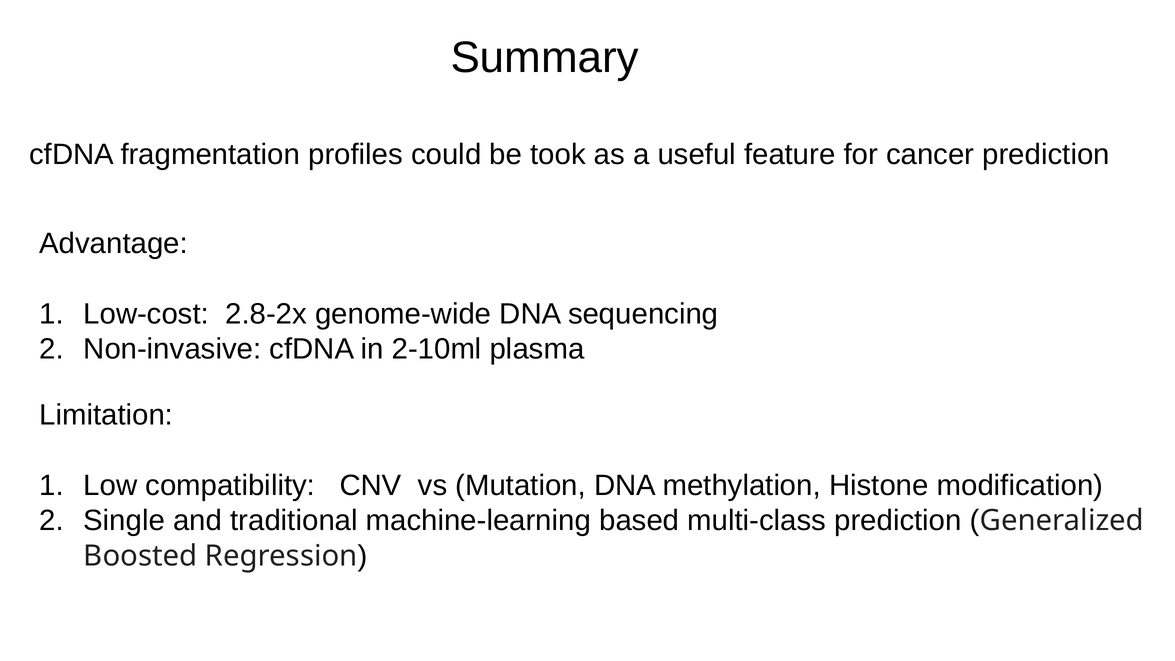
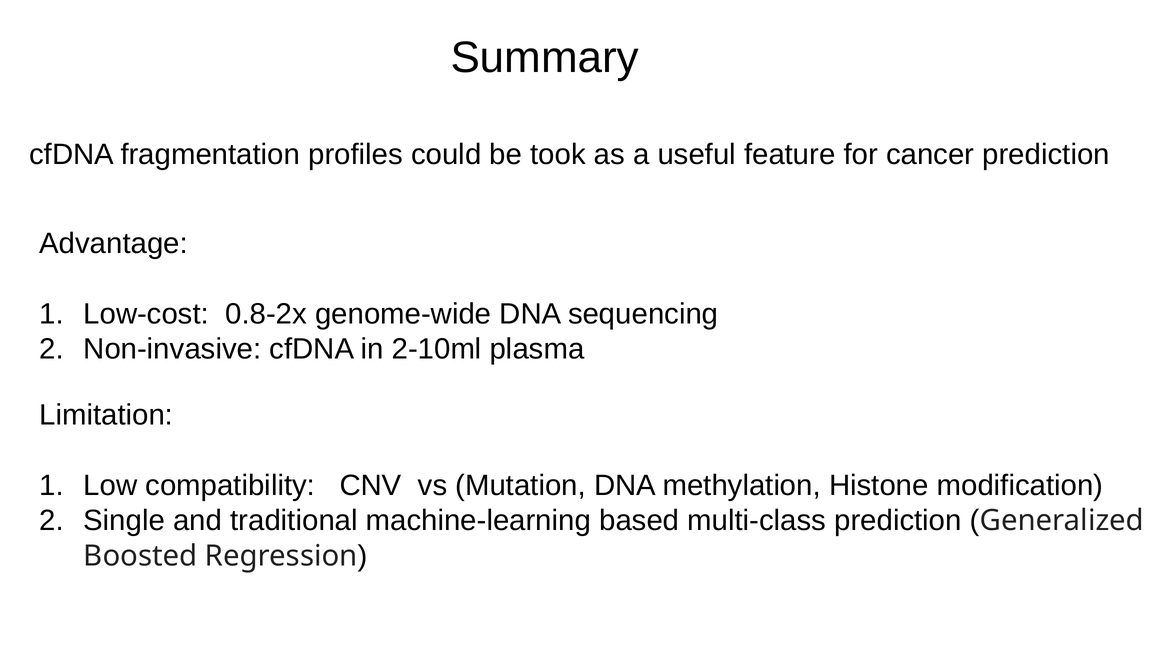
2.8-2x: 2.8-2x -> 0.8-2x (266, 314)
